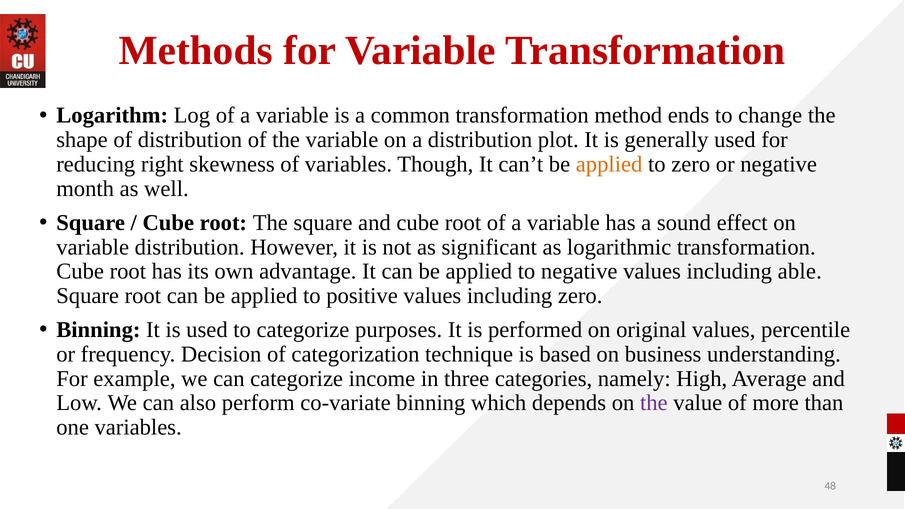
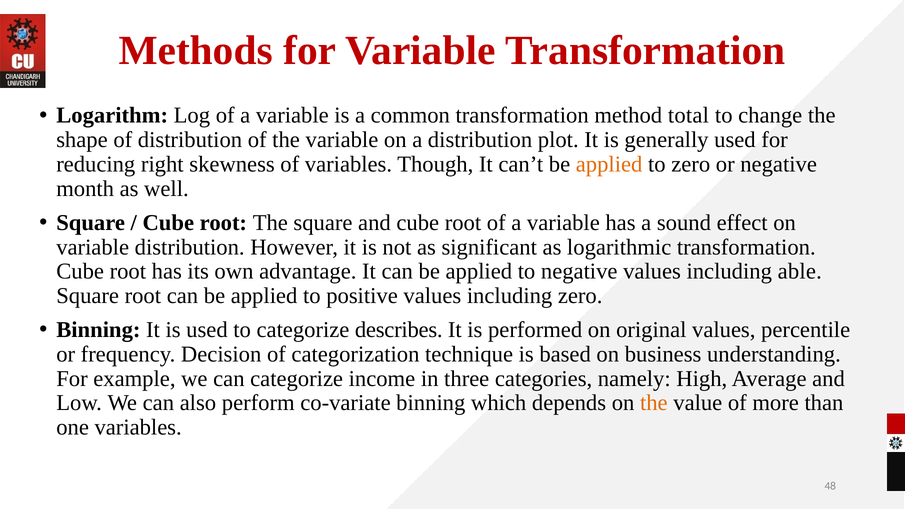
ends: ends -> total (688, 116)
purposes: purposes -> describes (399, 330)
the colour: purple -> orange (654, 403)
